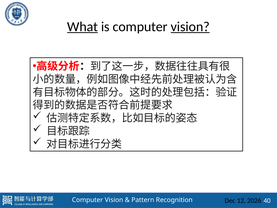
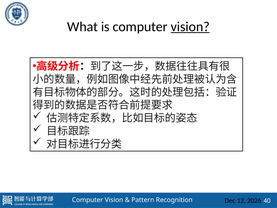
What underline: present -> none (83, 27)
